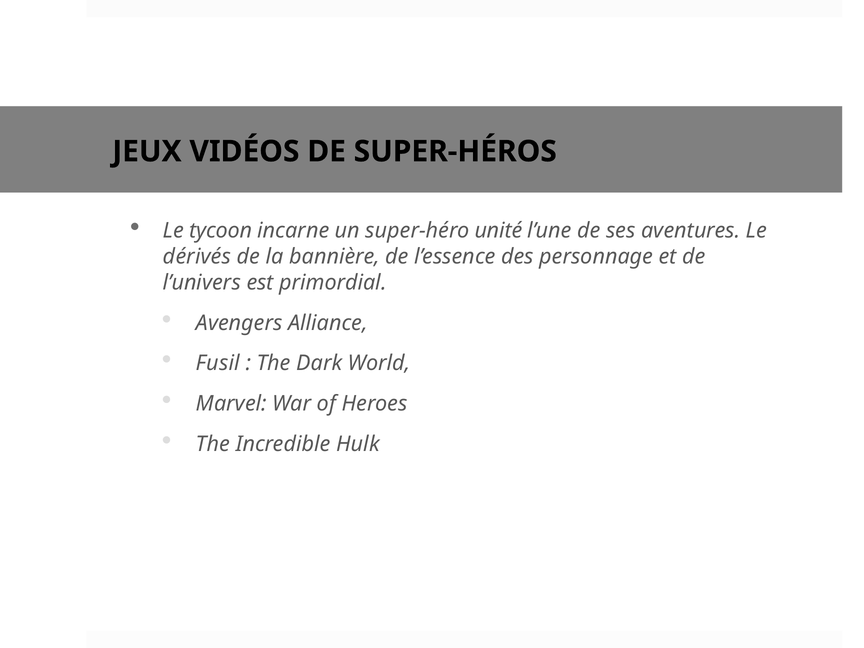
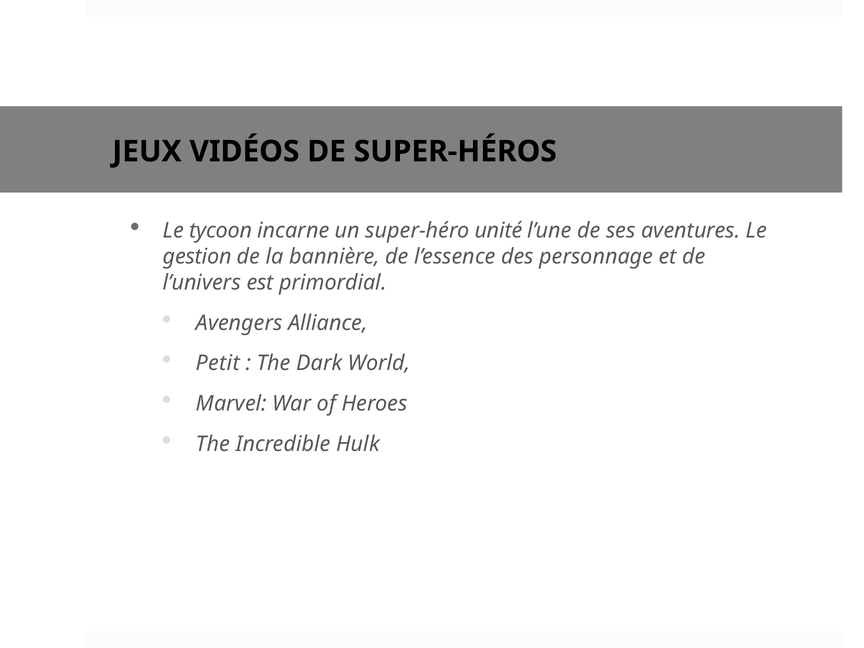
dérivés: dérivés -> gestion (197, 257)
Fusil: Fusil -> Petit (218, 363)
